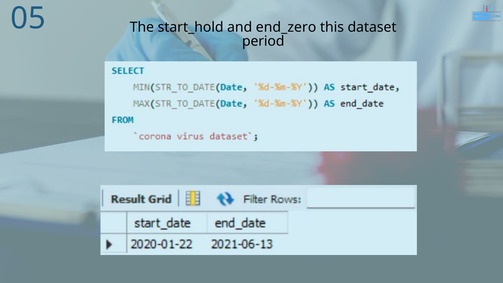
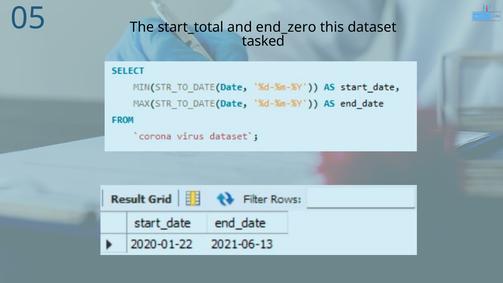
start_hold: start_hold -> start_total (191, 27)
period: period -> tasked (263, 41)
